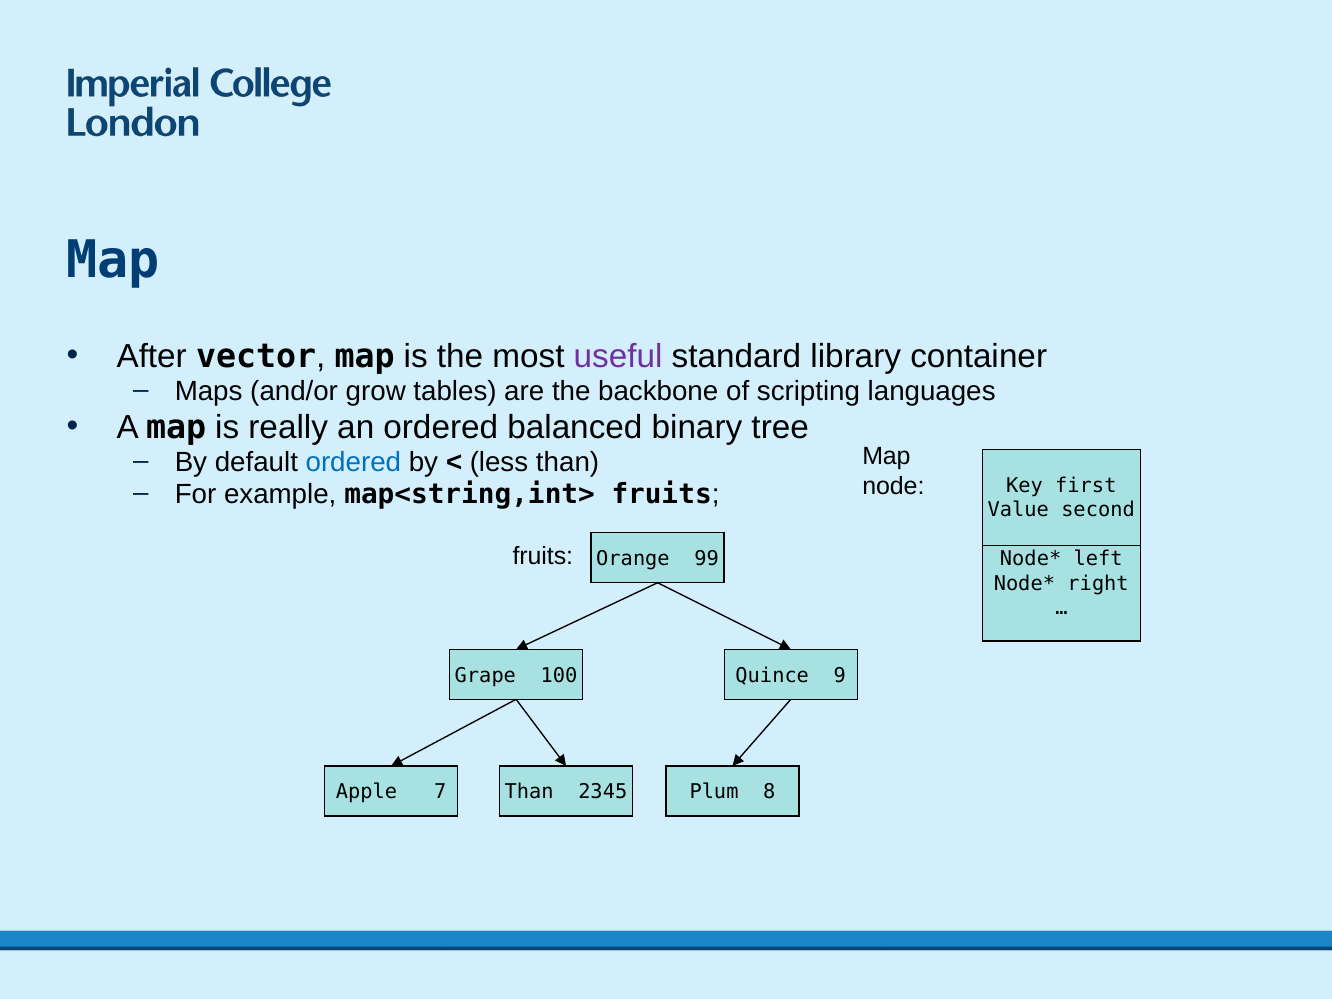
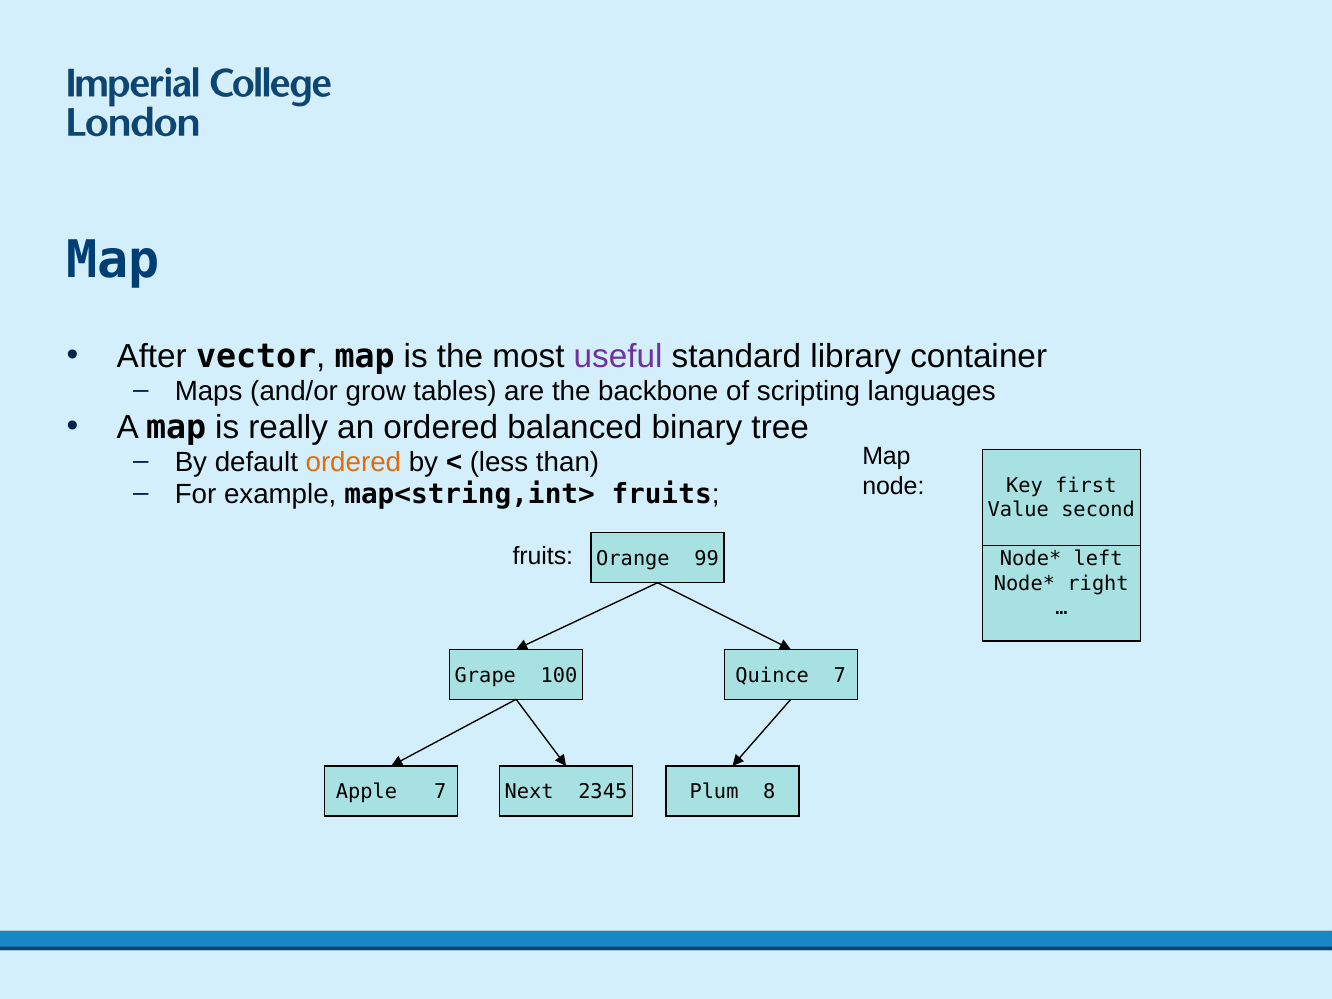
ordered colour: blue -> orange (353, 462)
Quince 9: 9 -> 7 (840, 676)
Than: Than -> Next (529, 792)
